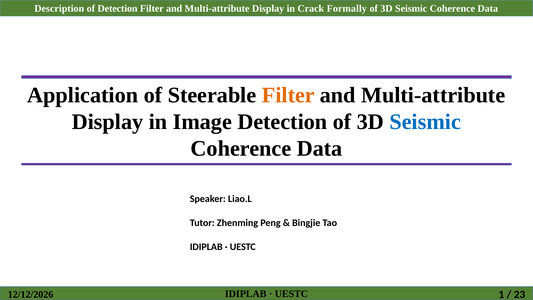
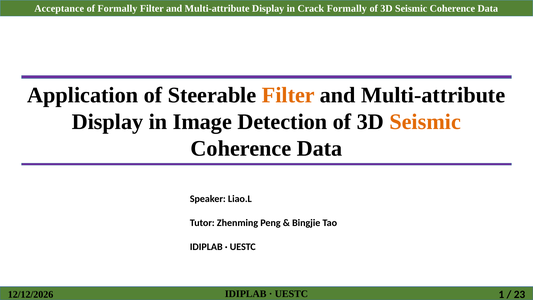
Description: Description -> Acceptance (59, 9)
of Detection: Detection -> Formally (117, 9)
Seismic colour: blue -> orange (425, 122)
